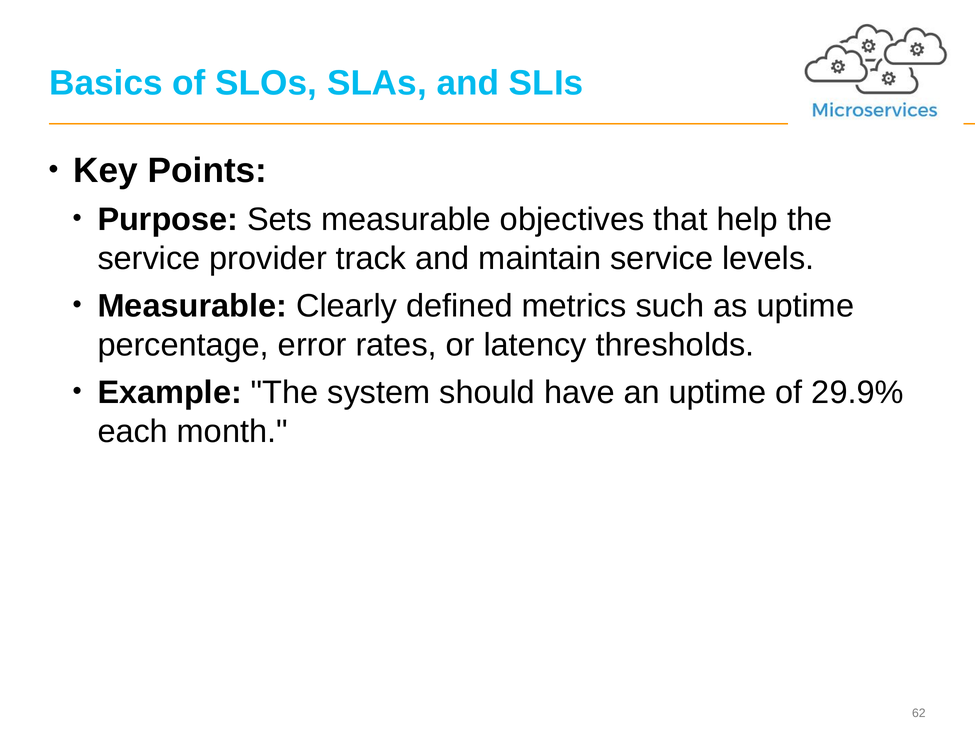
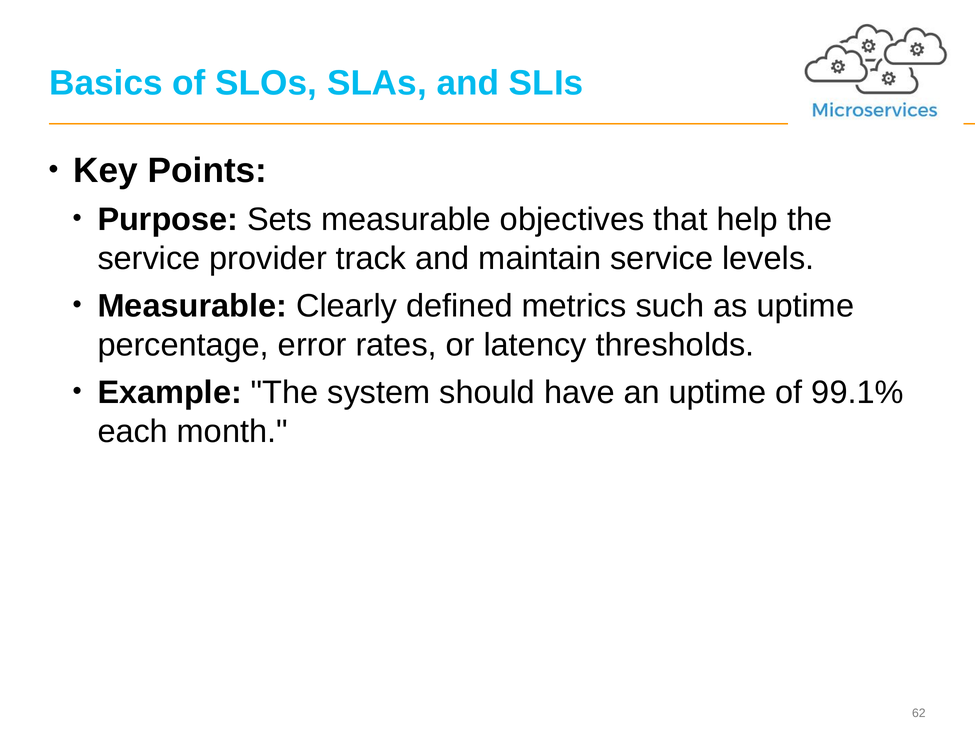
29.9%: 29.9% -> 99.1% (857, 393)
